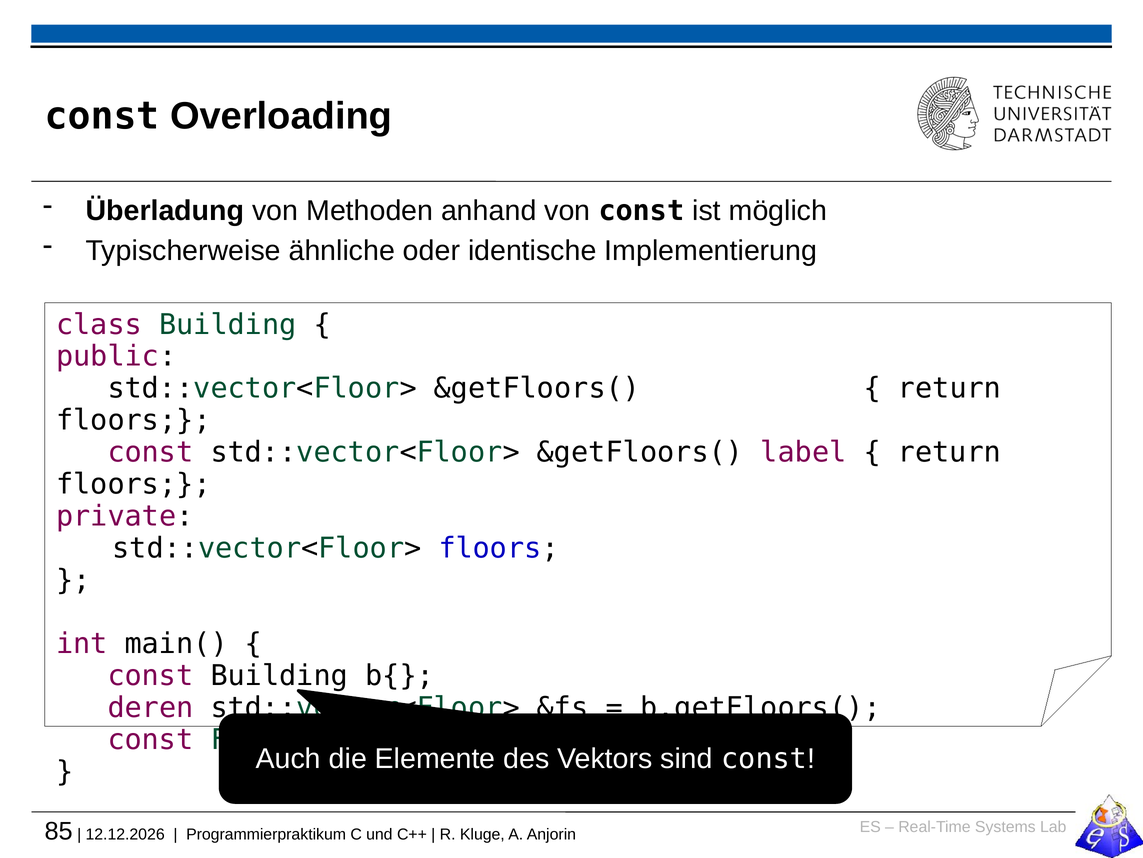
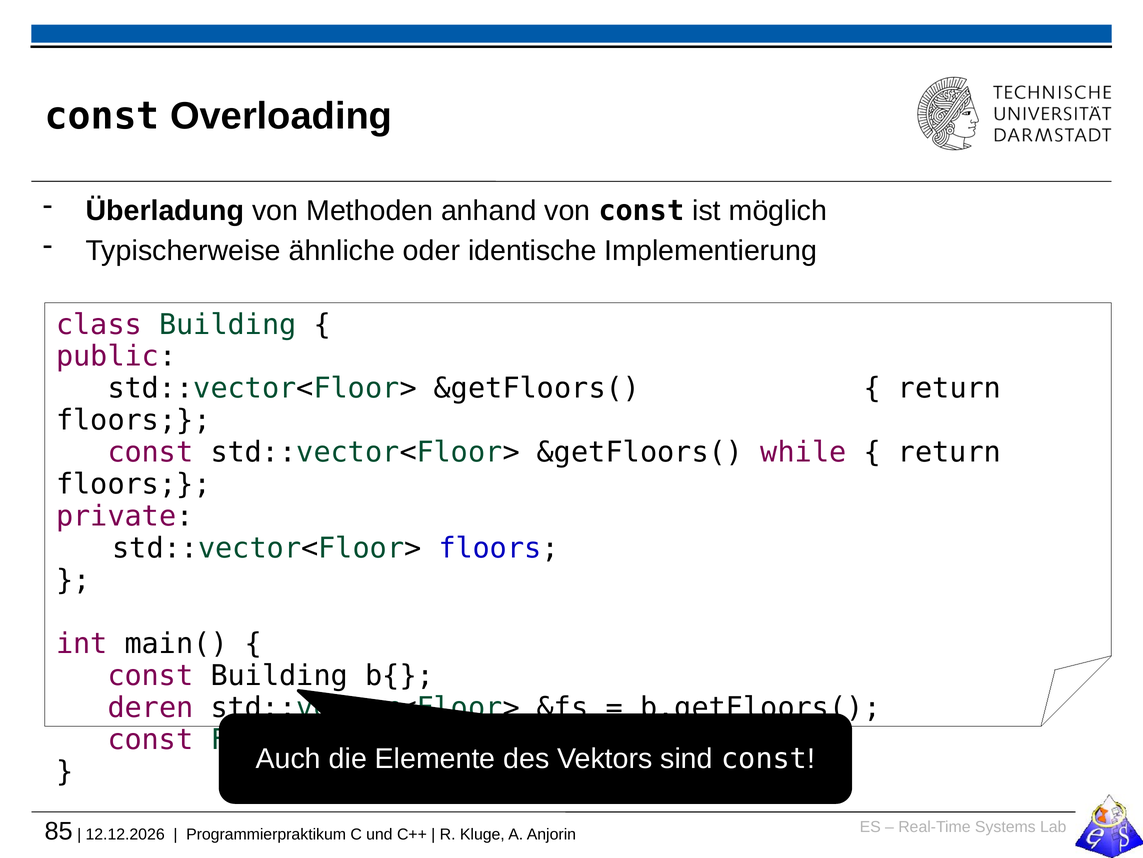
label: label -> while (803, 452)
